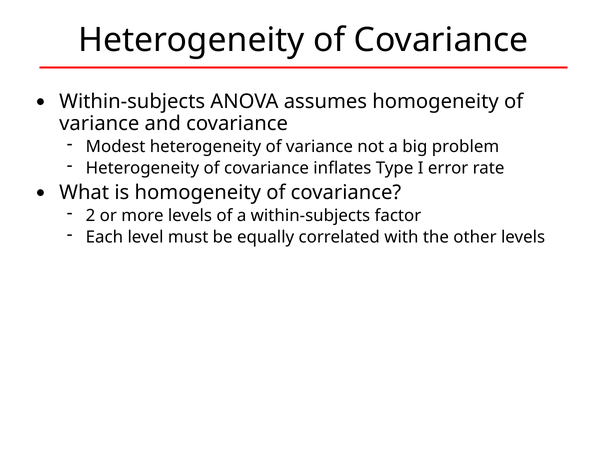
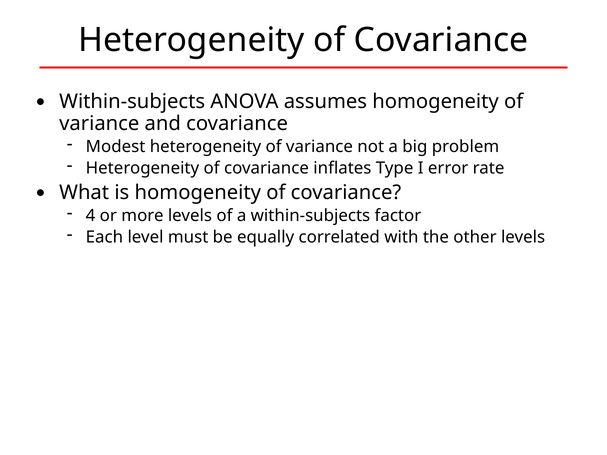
2: 2 -> 4 (91, 216)
